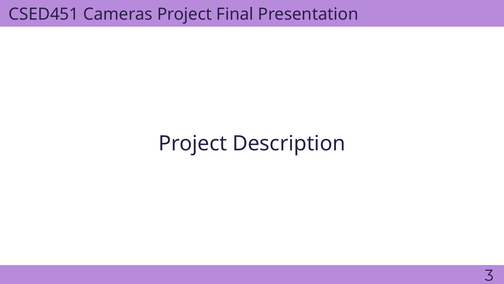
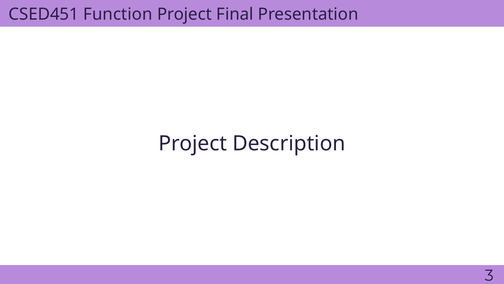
Cameras: Cameras -> Function (118, 14)
